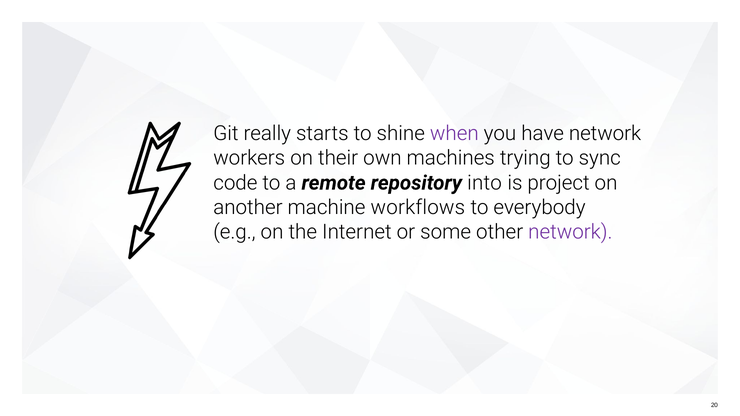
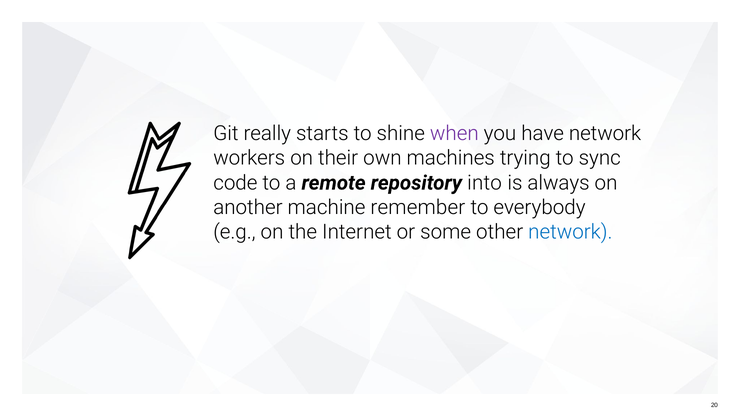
project: project -> always (559, 183)
workflows: workflows -> remember (418, 208)
network colour: purple -> blue (570, 232)
